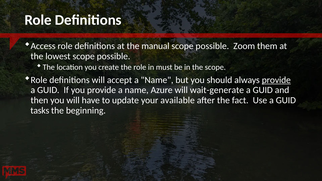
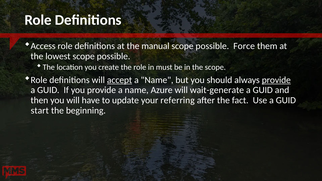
Zoom: Zoom -> Force (244, 46)
accept underline: none -> present (120, 80)
available: available -> referring (178, 100)
tasks: tasks -> start (40, 110)
